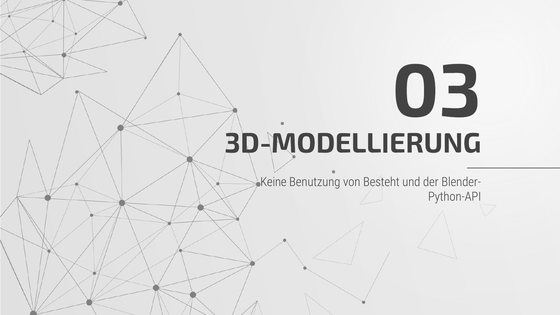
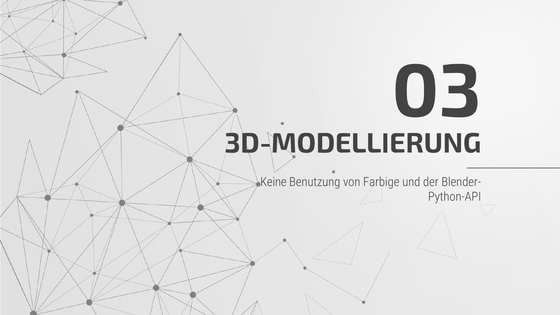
Besteht: Besteht -> Farbige (381, 182)
